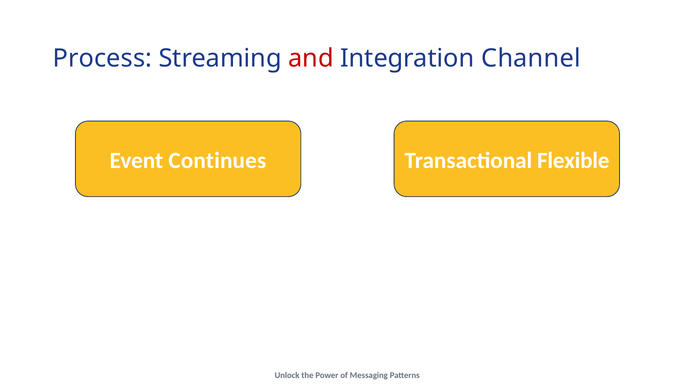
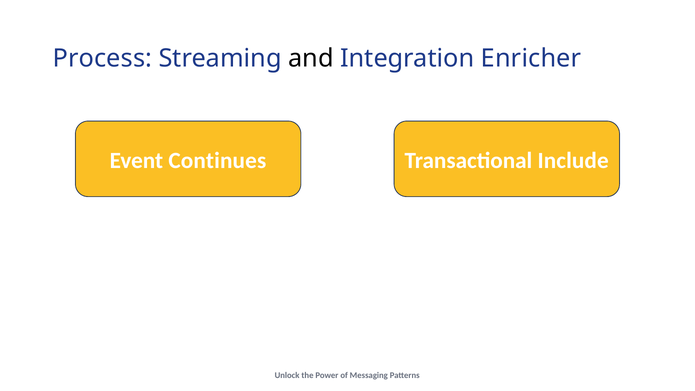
and colour: red -> black (311, 58)
Channel: Channel -> Enricher (531, 58)
Flexible: Flexible -> Include (573, 160)
